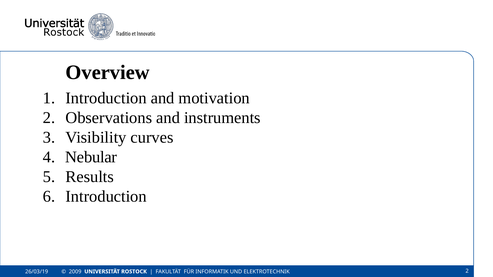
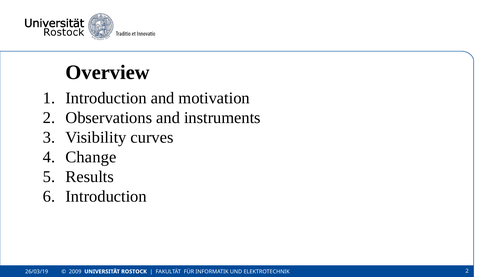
Nebular: Nebular -> Change (91, 157)
